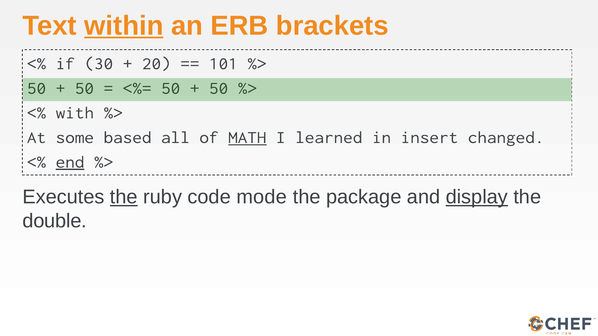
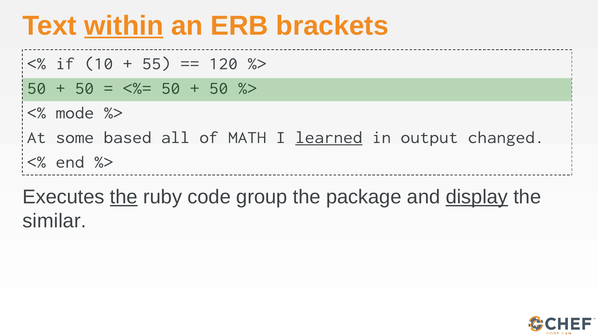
30: 30 -> 10 (99, 63)
20: 20 -> 55 (156, 63)
101: 101 -> 120 (223, 63)
with: with -> mode (75, 113)
MATH underline: present -> none (247, 137)
learned underline: none -> present (329, 137)
insert: insert -> output (429, 137)
end underline: present -> none (70, 162)
mode: mode -> group (262, 197)
double: double -> similar (54, 221)
